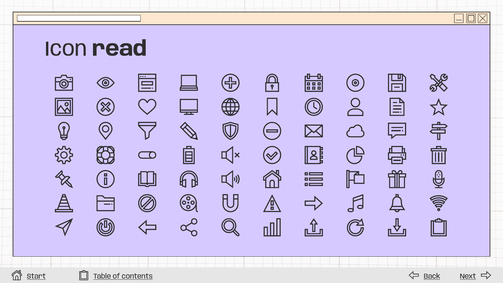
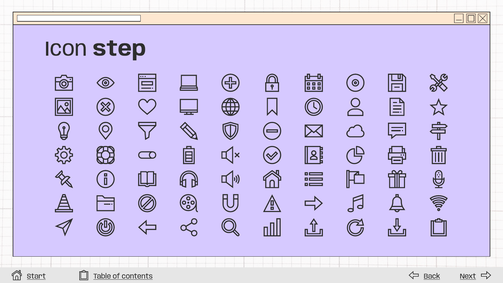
read: read -> step (119, 49)
